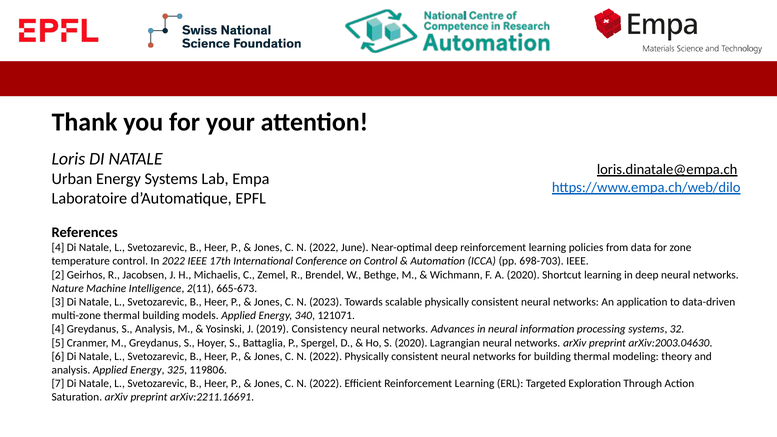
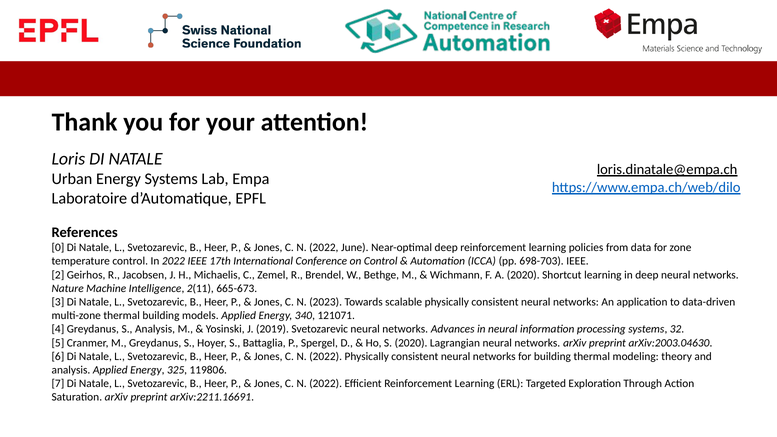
4: 4 -> 0 (58, 248)
2019 Consistency: Consistency -> Svetozarevic (320, 329)
